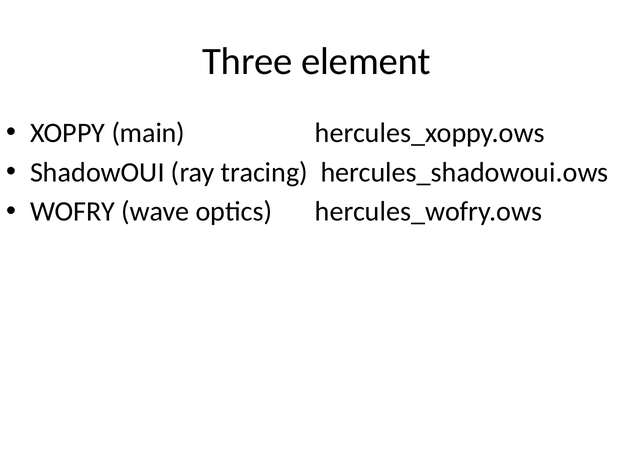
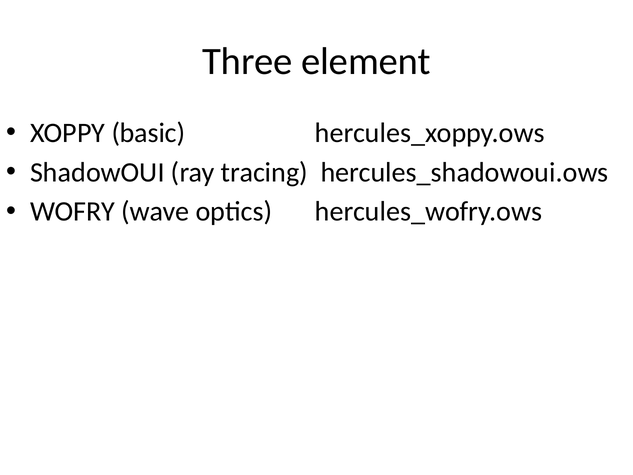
main: main -> basic (148, 133)
